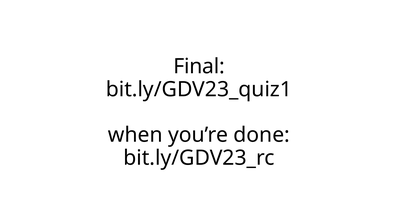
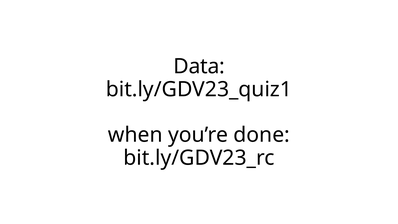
Final: Final -> Data (199, 66)
